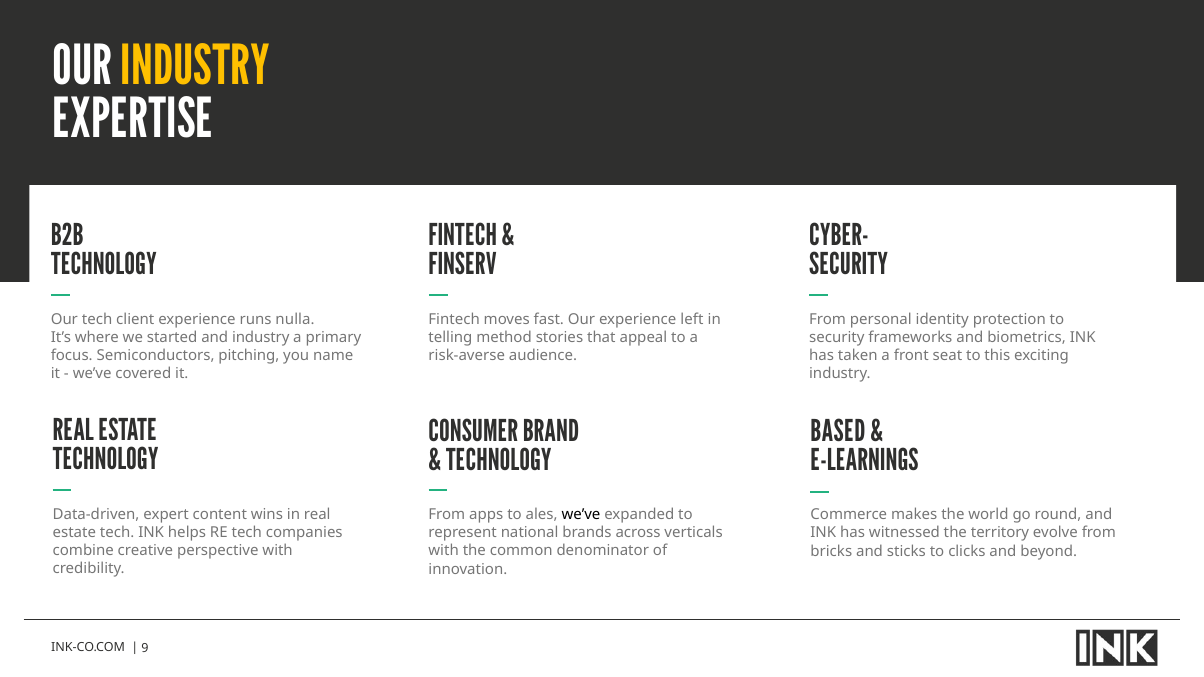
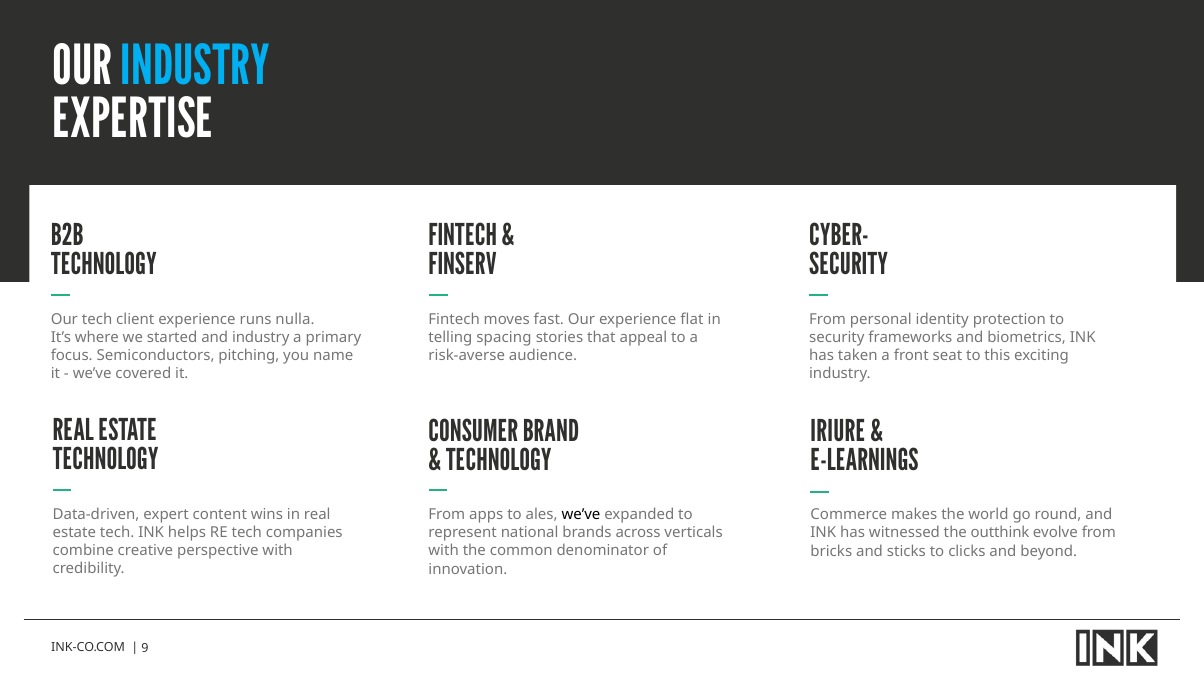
INDUSTRY colour: yellow -> light blue (196, 67)
left: left -> flat (692, 320)
method: method -> spacing (504, 338)
BASED: BASED -> IRIURE (838, 432)
territory: territory -> outthink (1000, 533)
